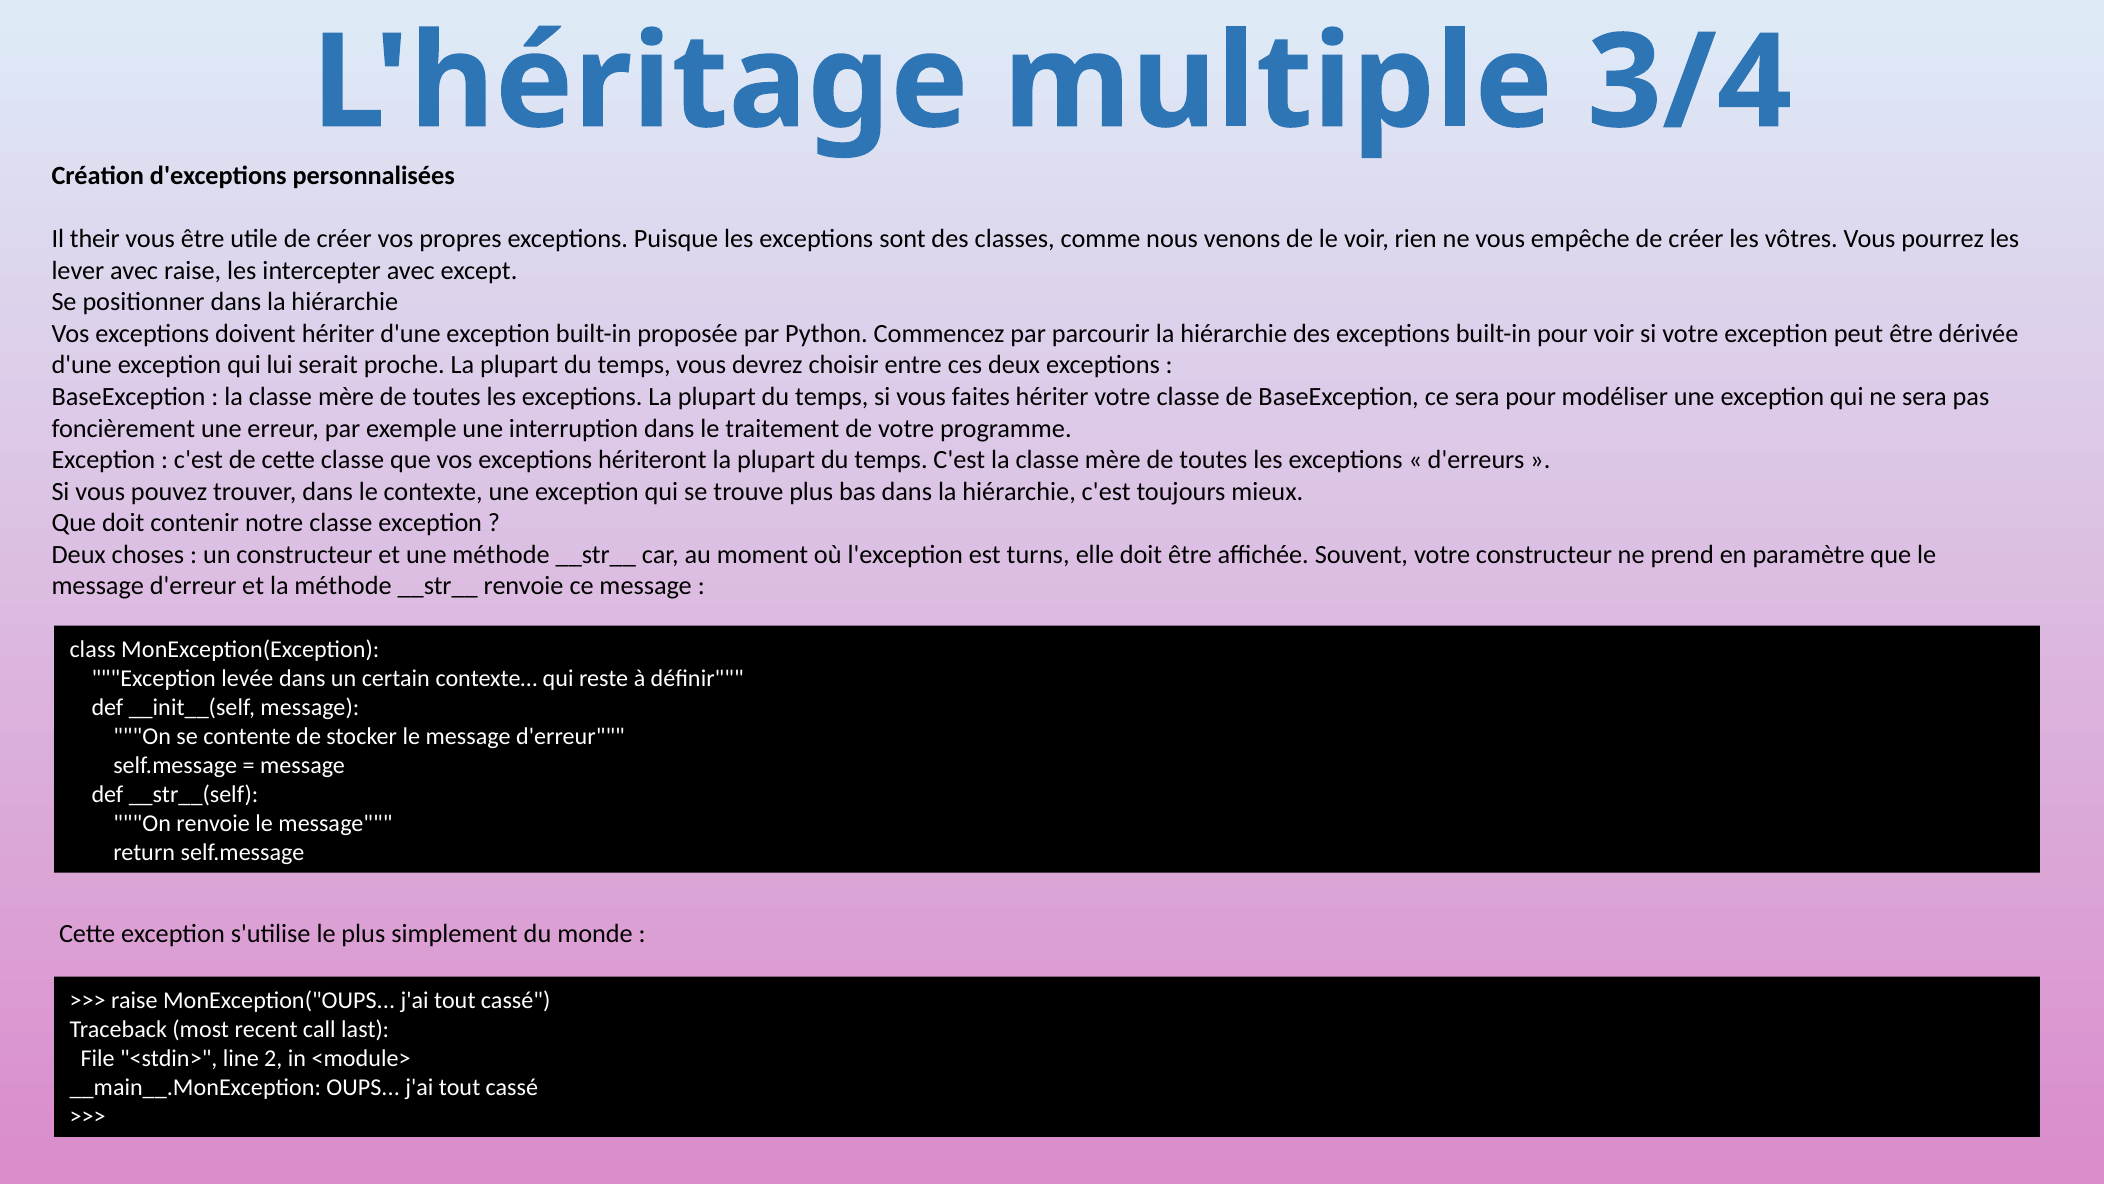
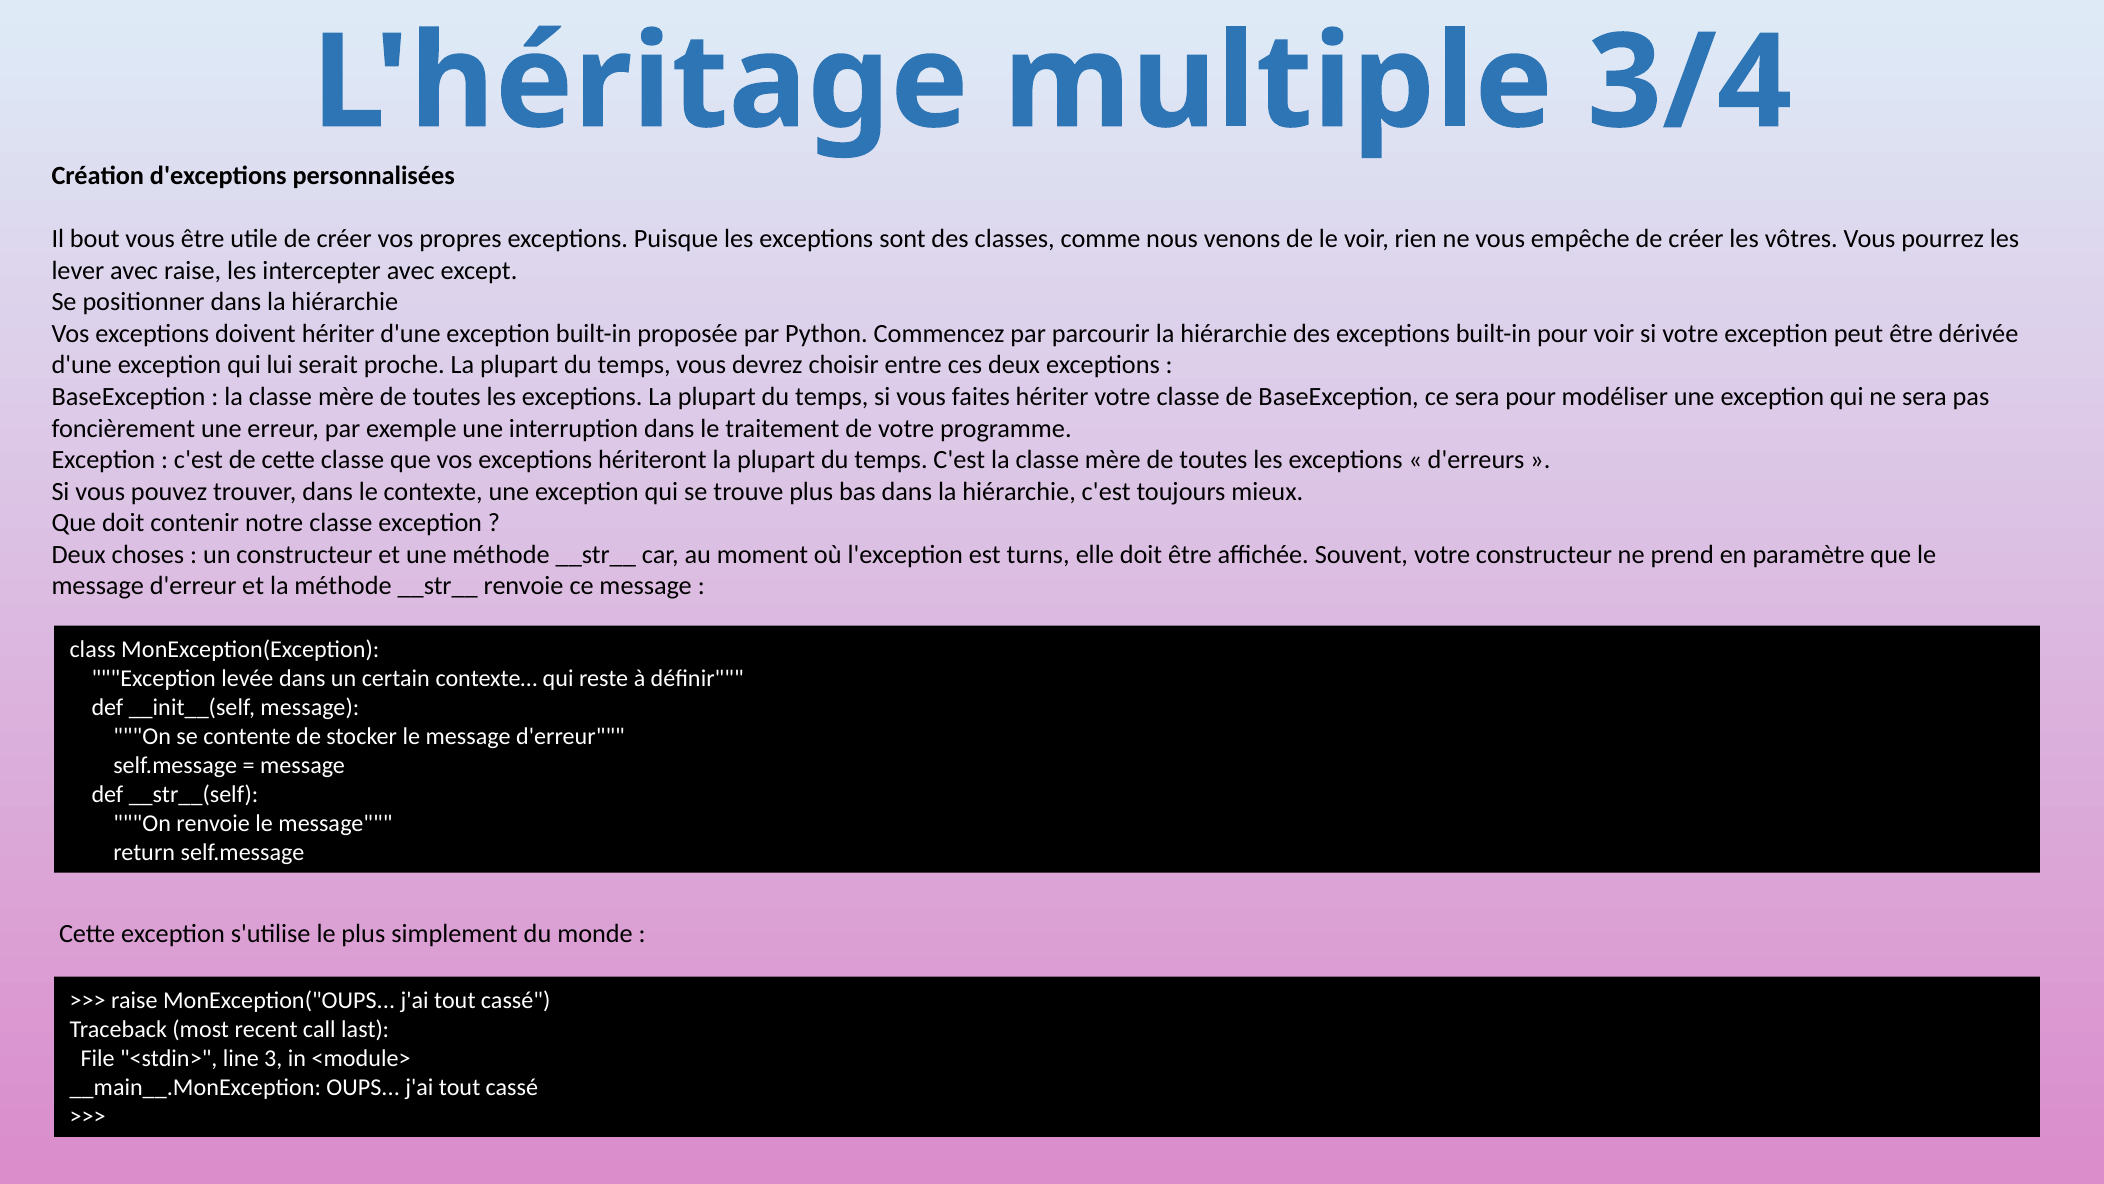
their: their -> bout (95, 239)
2: 2 -> 3 (273, 1058)
